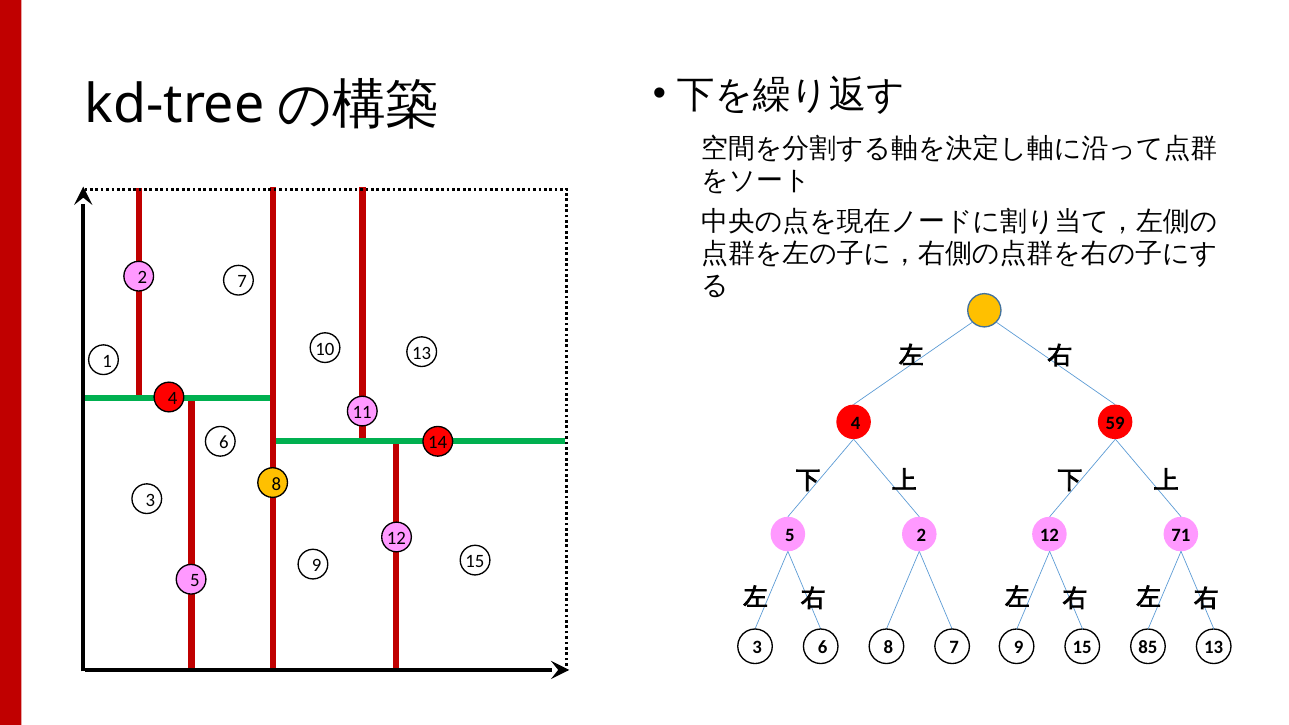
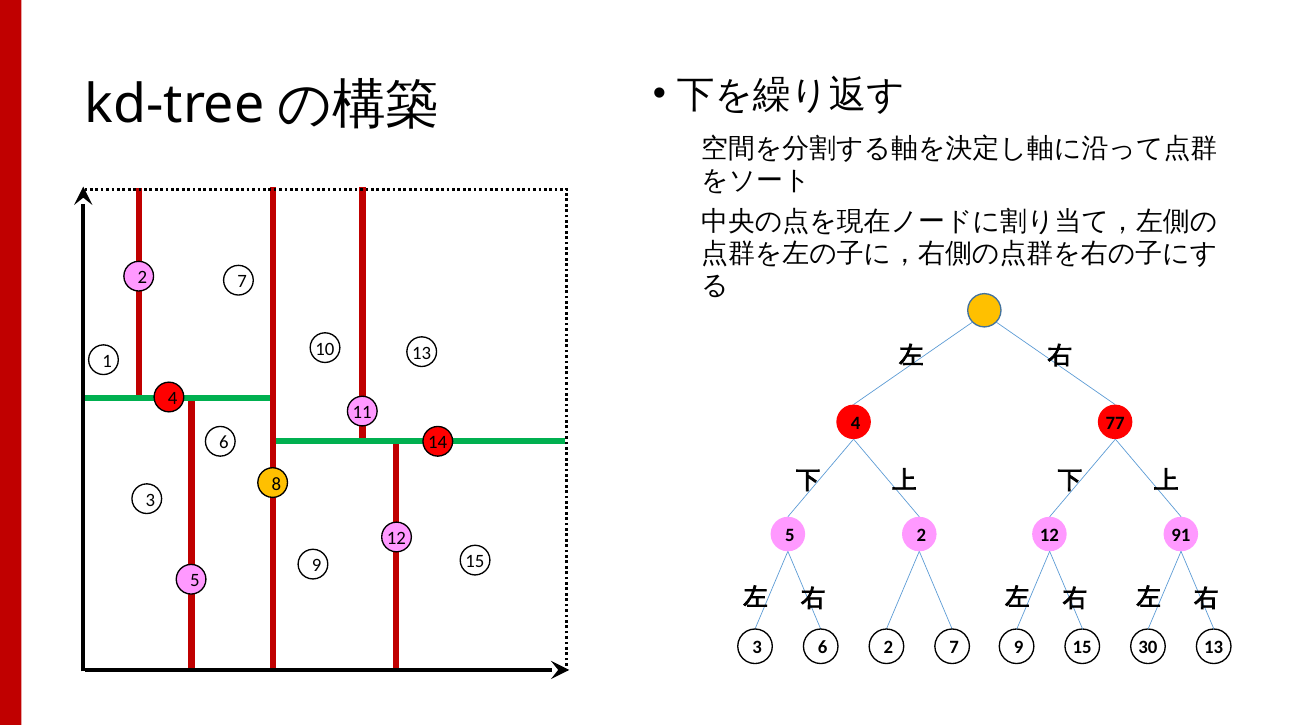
59: 59 -> 77 (1115, 423)
71: 71 -> 91 (1181, 535)
6 8: 8 -> 2 (888, 648)
85: 85 -> 30 (1148, 648)
